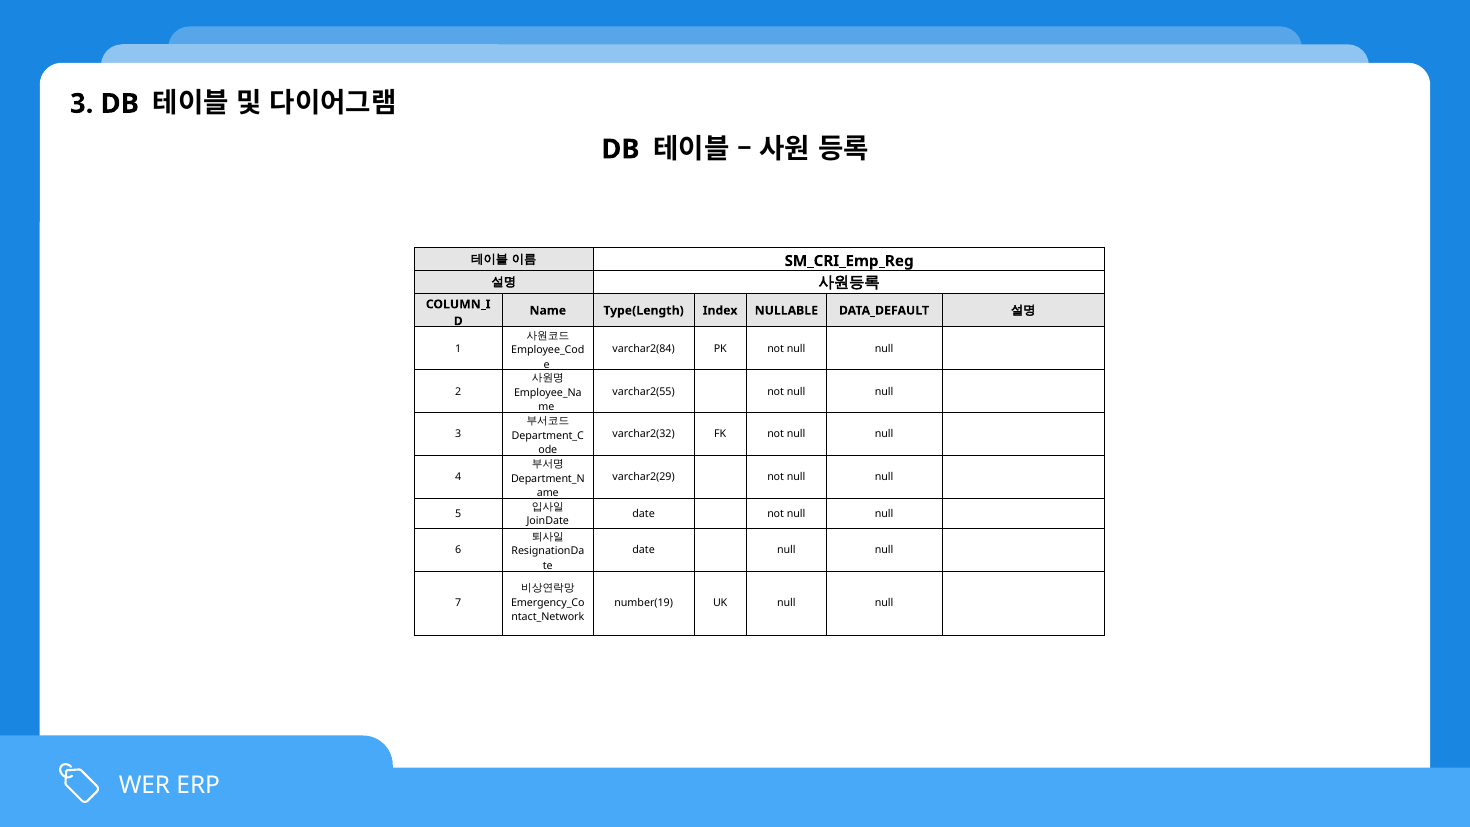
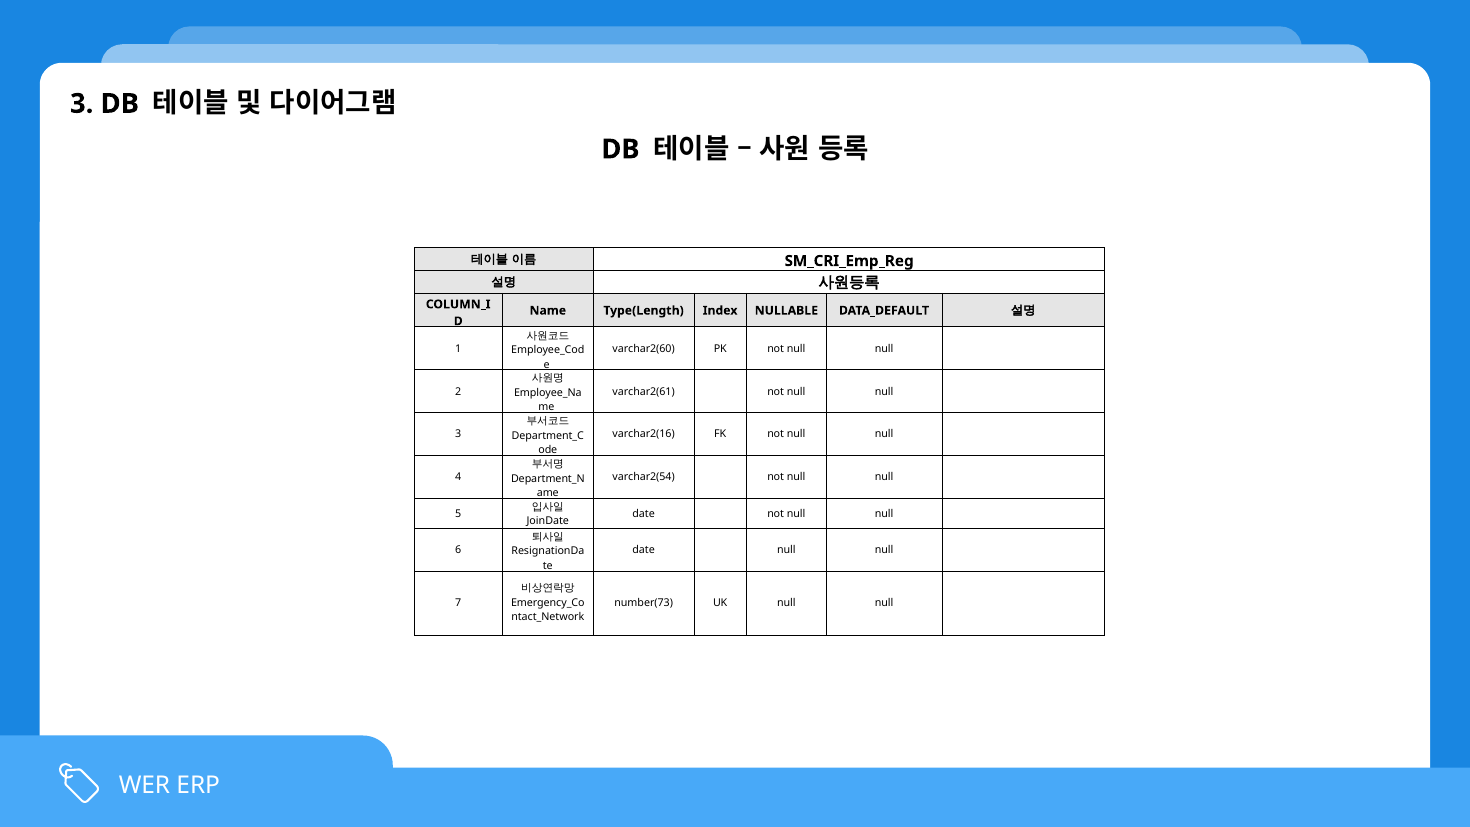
varchar2(84: varchar2(84 -> varchar2(60 (644, 349)
varchar2(55: varchar2(55 -> varchar2(61 (644, 391)
varchar2(32: varchar2(32 -> varchar2(16 (644, 434)
varchar2(29: varchar2(29 -> varchar2(54 (644, 477)
number(19: number(19 -> number(73 (644, 603)
